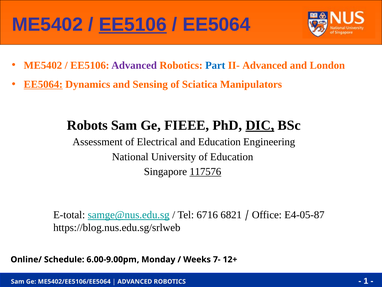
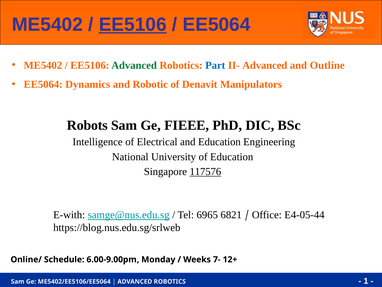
Advanced colour: purple -> green (134, 65)
London: London -> Outline (327, 65)
EE5064 underline: present -> none (43, 84)
Sensing: Sensing -> Robotic (150, 84)
Sciatica: Sciatica -> Denavit (200, 84)
DIC underline: present -> none (260, 125)
Assessment: Assessment -> Intelligence (98, 142)
E-total: E-total -> E-with (69, 215)
6716: 6716 -> 6965 (207, 215)
E4-05-87: E4-05-87 -> E4-05-44 (304, 215)
